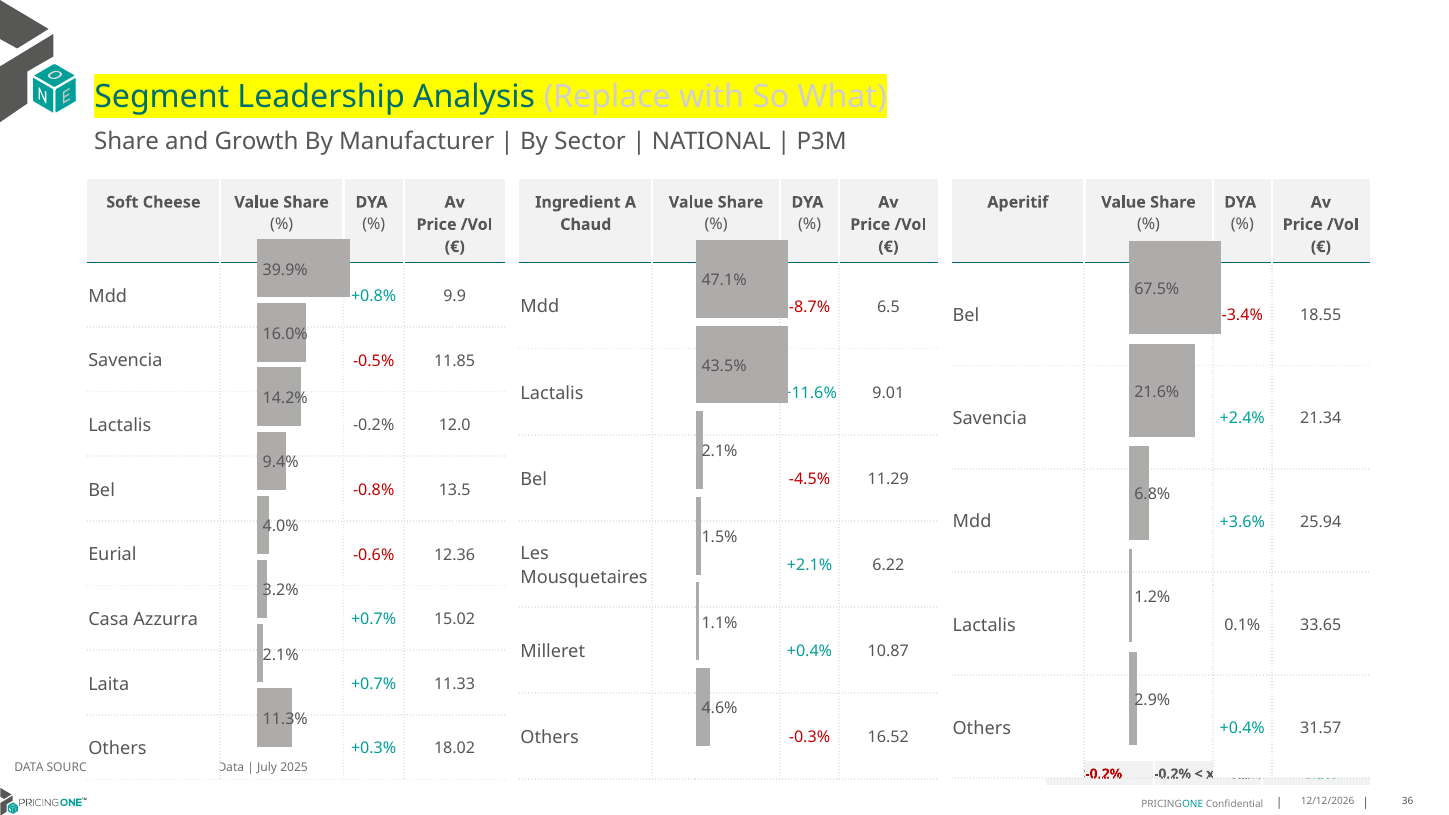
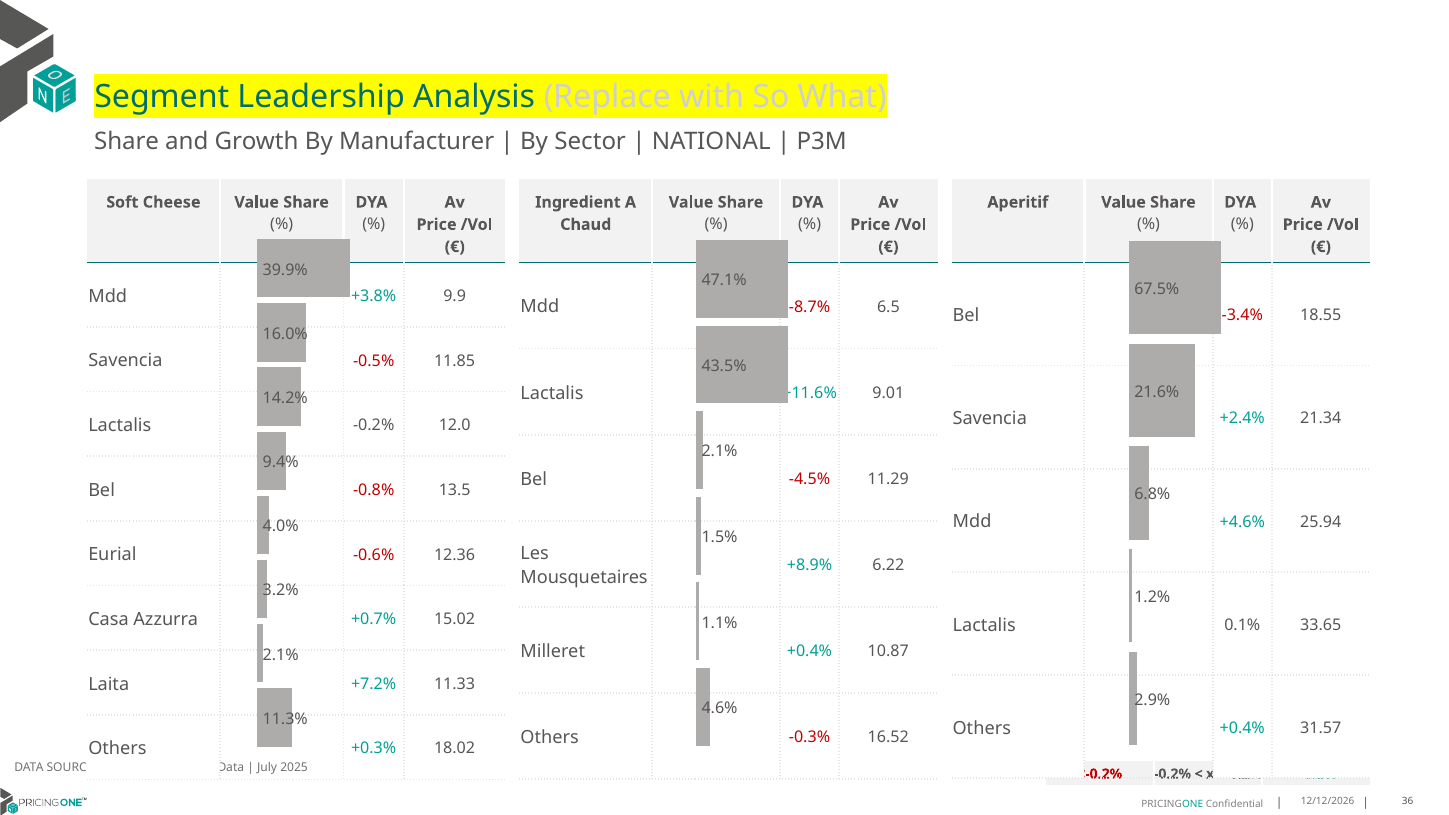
+0.8%: +0.8% -> +3.8% (374, 296)
+3.6%: +3.6% -> +4.6% (1242, 522)
+2.1%: +2.1% -> +8.9% (810, 565)
Laita +0.7%: +0.7% -> +7.2% (374, 684)
